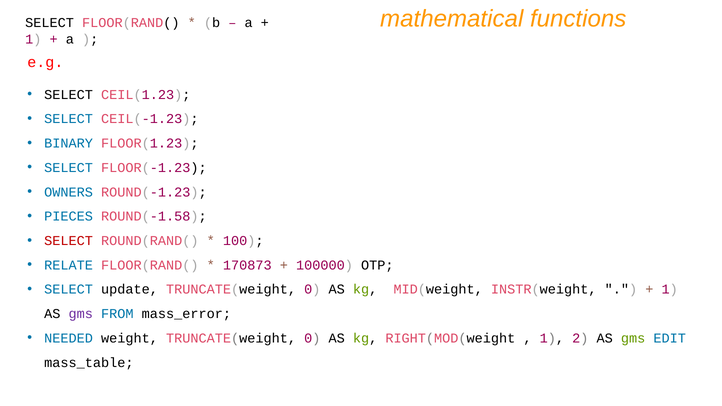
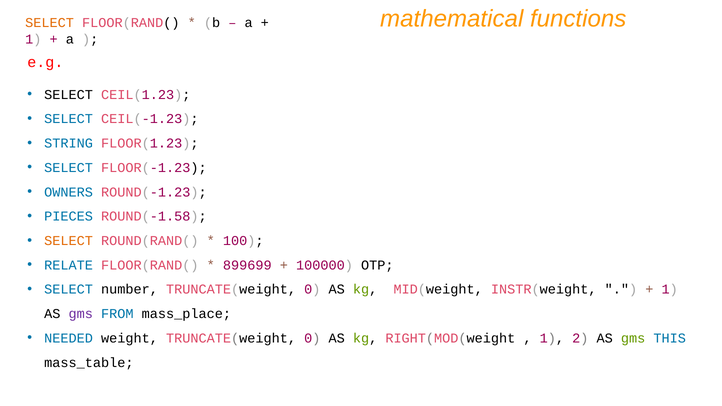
SELECT colour: black -> orange (50, 23)
BINARY: BINARY -> STRING (69, 143)
SELECT colour: red -> orange (69, 241)
170873: 170873 -> 899699 (247, 265)
update: update -> number (130, 290)
mass_error: mass_error -> mass_place (186, 314)
EDIT: EDIT -> THIS (670, 338)
